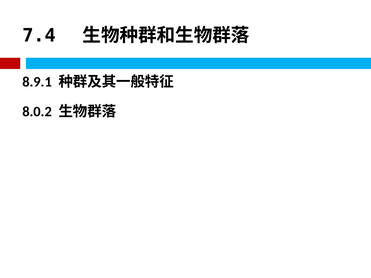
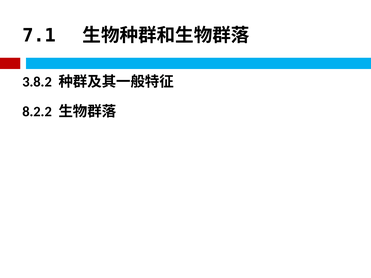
7.4: 7.4 -> 7.1 (39, 36)
8.9.1: 8.9.1 -> 3.8.2 (37, 82)
8.0.2: 8.0.2 -> 8.2.2 (37, 112)
